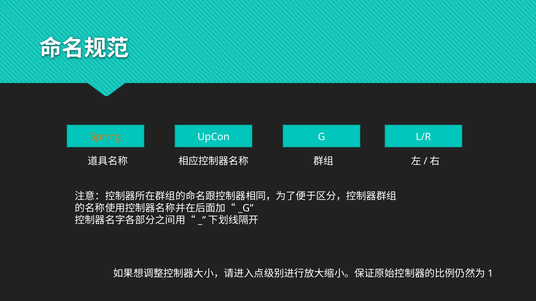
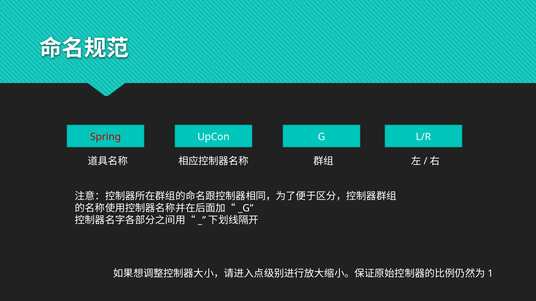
Spring colour: orange -> red (106, 137)
